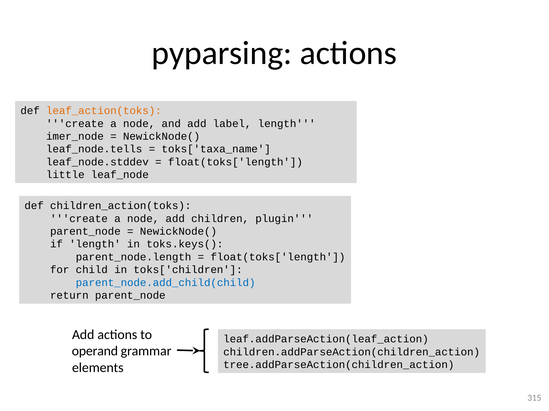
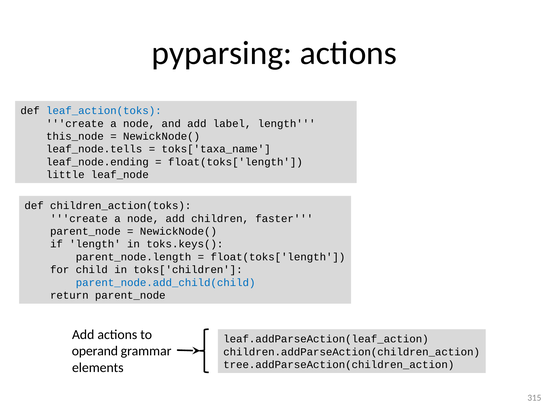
leaf_action(toks colour: orange -> blue (104, 111)
imer_node: imer_node -> this_node (75, 137)
leaf_node.stddev: leaf_node.stddev -> leaf_node.ending (97, 162)
plugin: plugin -> faster (284, 219)
